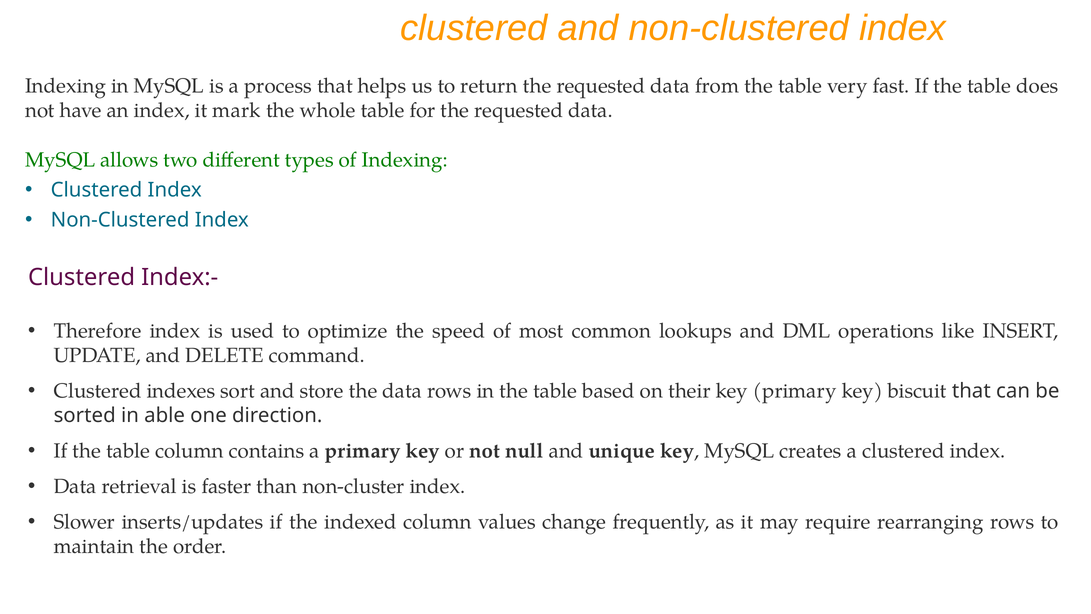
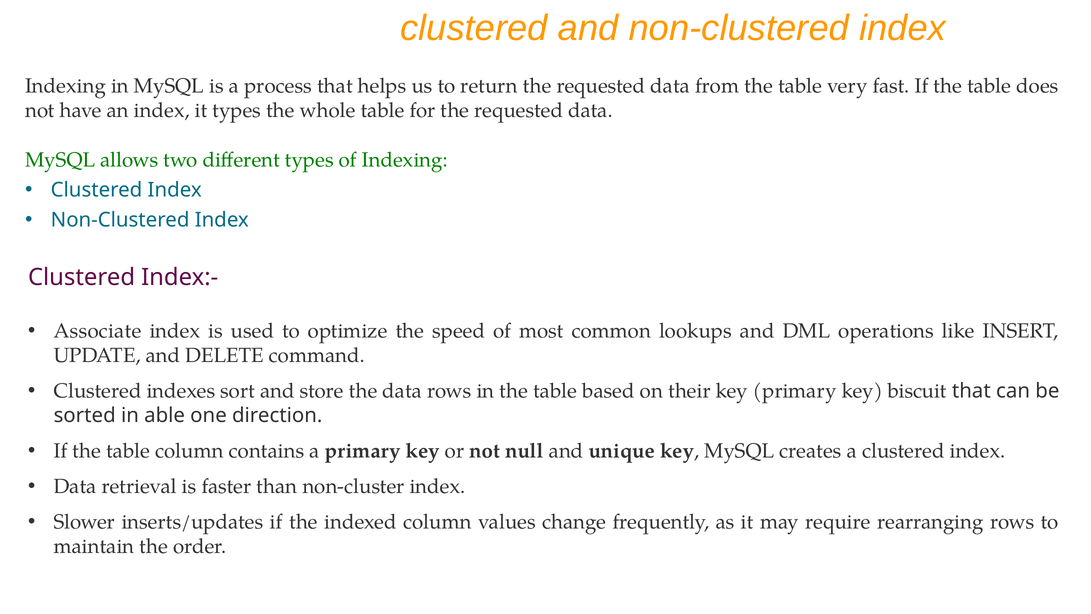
it mark: mark -> types (237, 111)
Therefore: Therefore -> Associate (97, 331)
